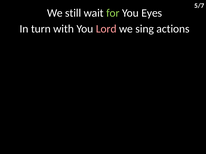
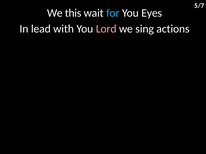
still: still -> this (73, 13)
for colour: light green -> light blue (113, 13)
turn: turn -> lead (41, 29)
